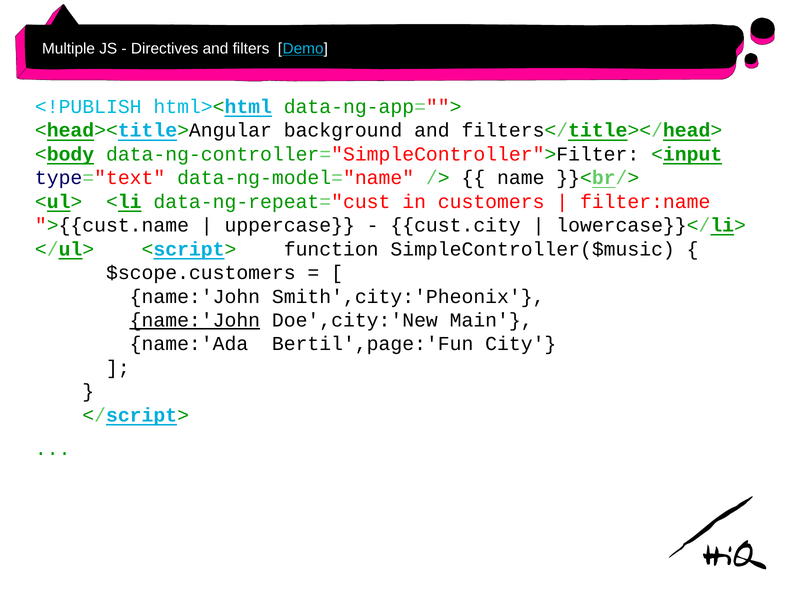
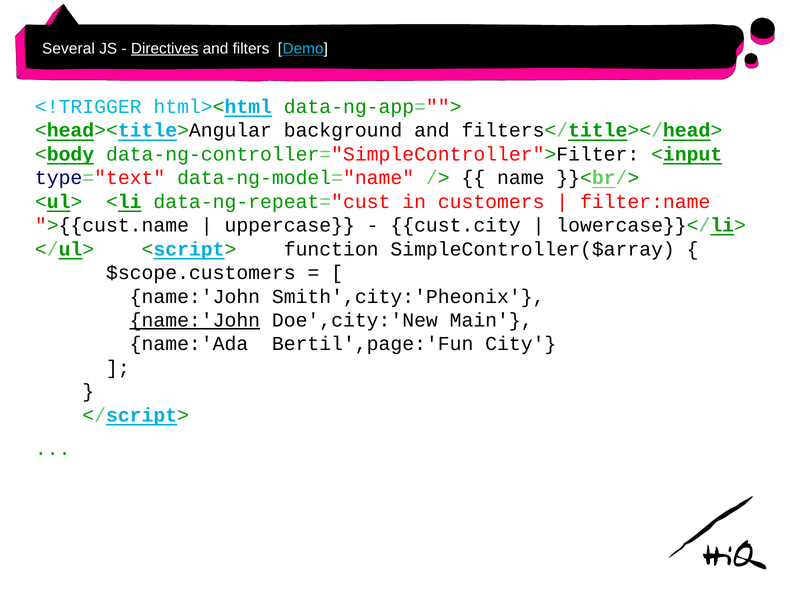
Multiple: Multiple -> Several (68, 48)
Directives underline: none -> present (165, 48)
<!PUBLISH: <!PUBLISH -> <!TRIGGER (88, 107)
SimpleController($music: SimpleController($music -> SimpleController($array (533, 249)
